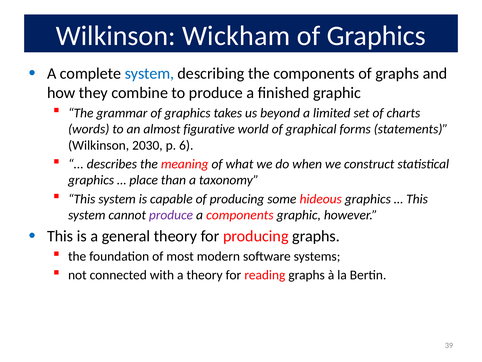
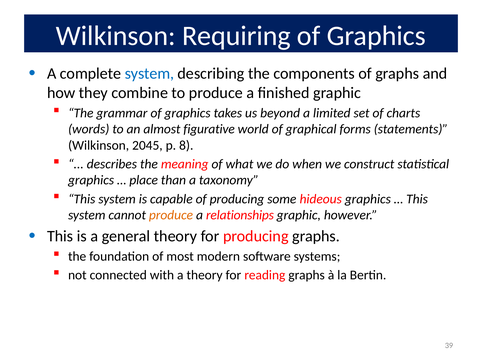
Wickham: Wickham -> Requiring (236, 36)
2030: 2030 -> 2045 (147, 145)
6: 6 -> 8 (186, 145)
produce colour: purple -> orange (171, 215)
a components: components -> relationships (240, 215)
